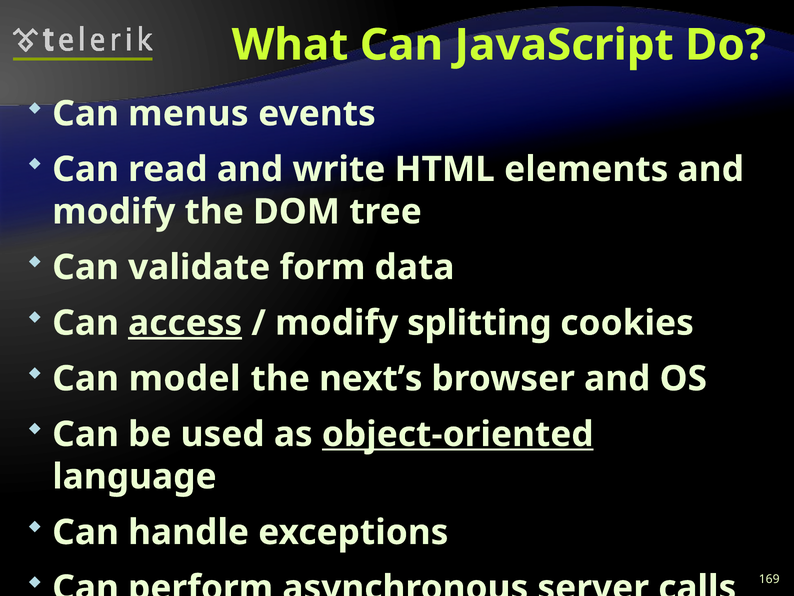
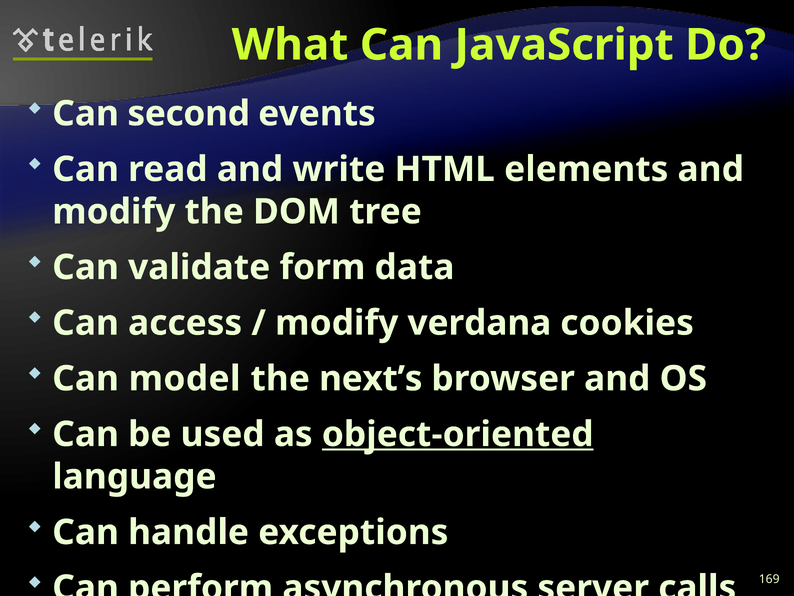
menus: menus -> second (189, 114)
access underline: present -> none (185, 323)
splitting: splitting -> verdana (479, 323)
